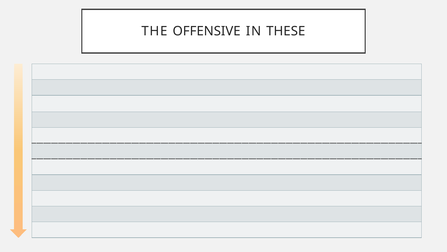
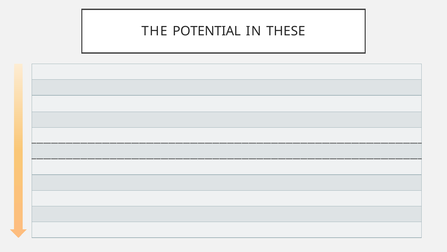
OFFENSIVE: OFFENSIVE -> POTENTIAL (207, 31)
